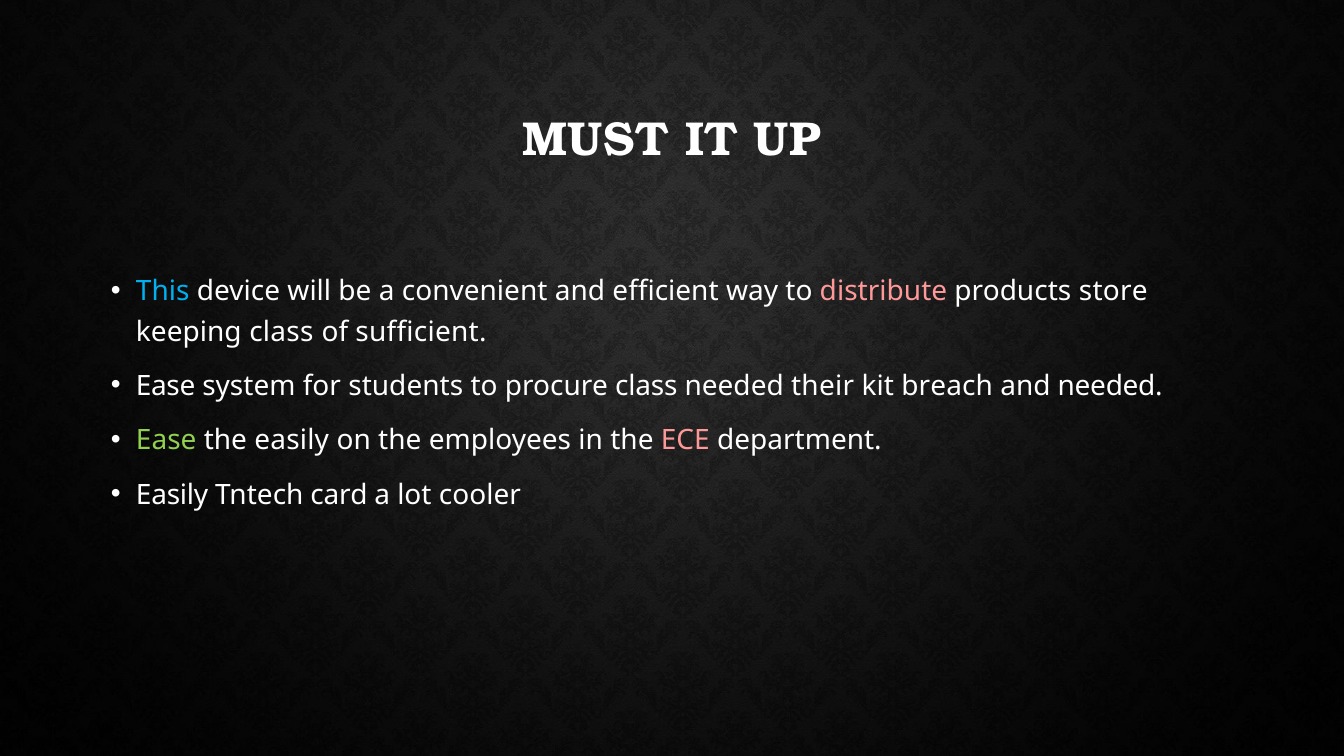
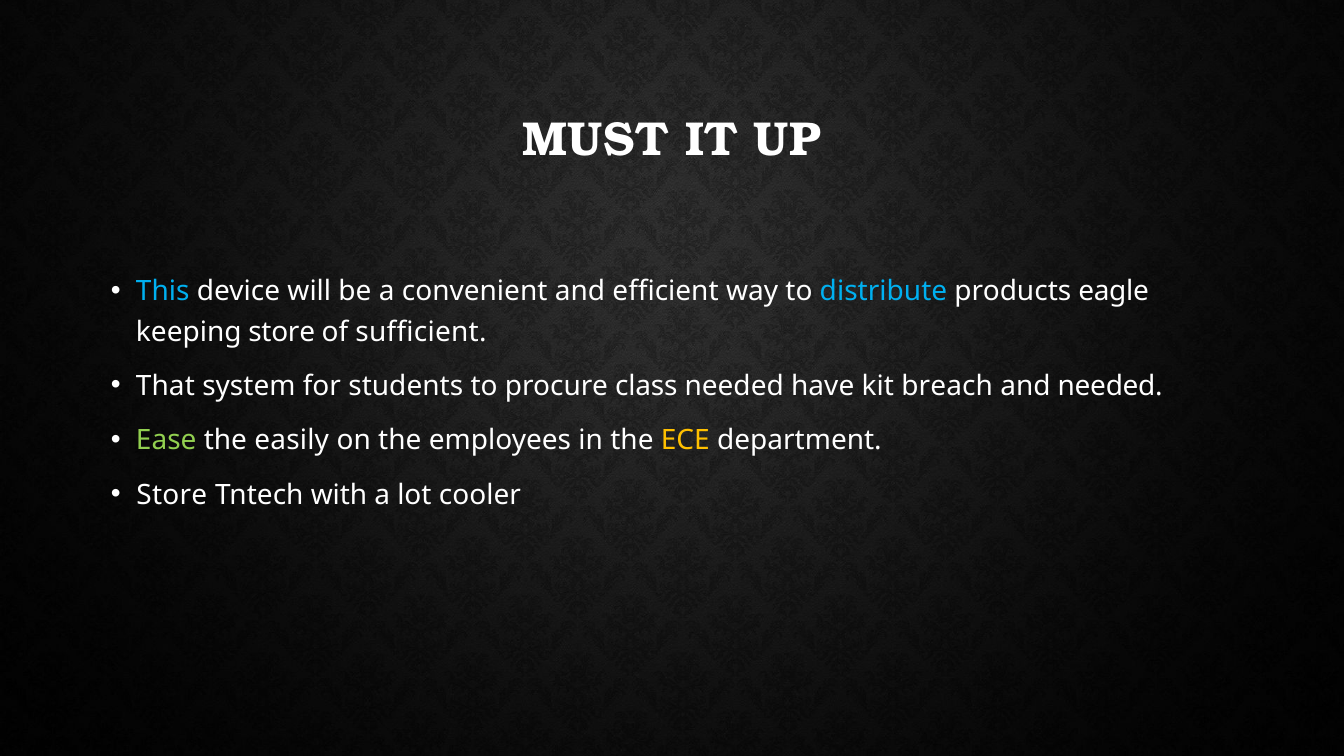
distribute colour: pink -> light blue (883, 291)
store: store -> eagle (1114, 291)
keeping class: class -> store (282, 332)
Ease: Ease -> That (165, 386)
their: their -> have (823, 386)
ECE colour: pink -> yellow (685, 440)
Easily: Easily -> Store (172, 495)
card: card -> with (339, 495)
